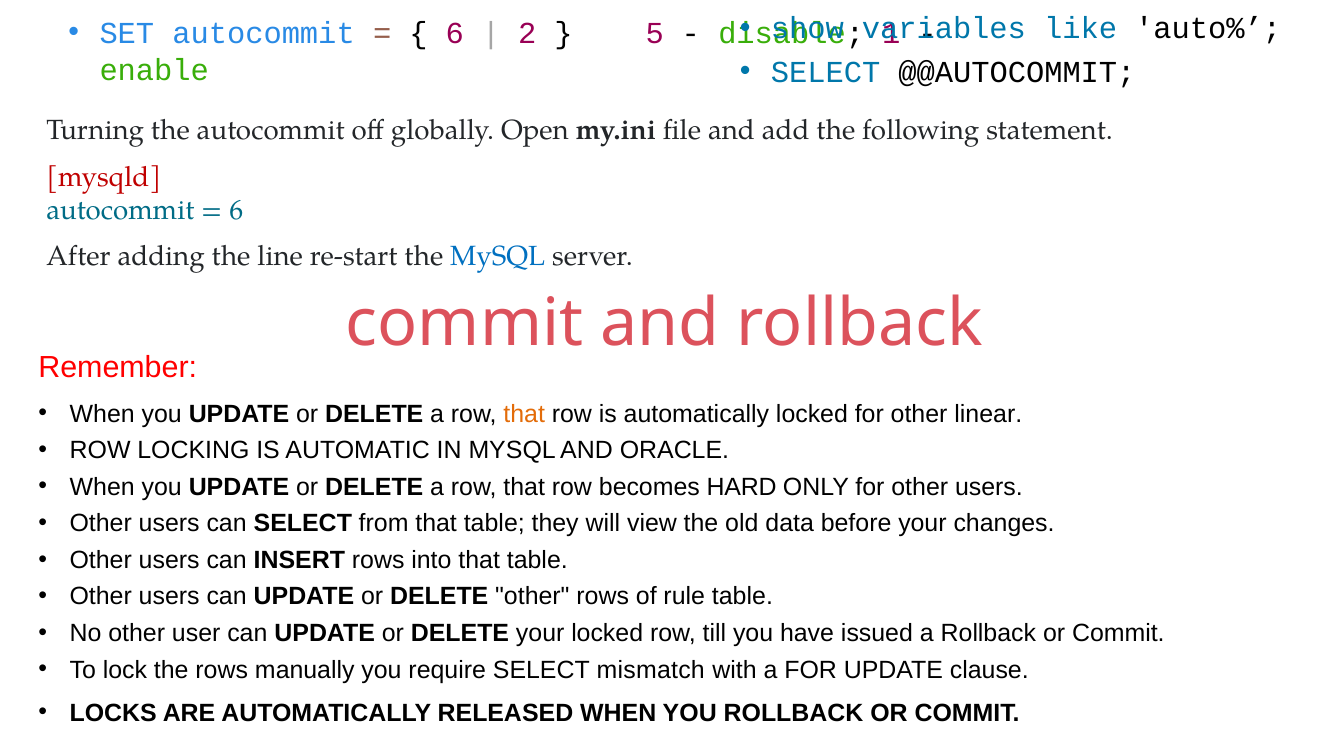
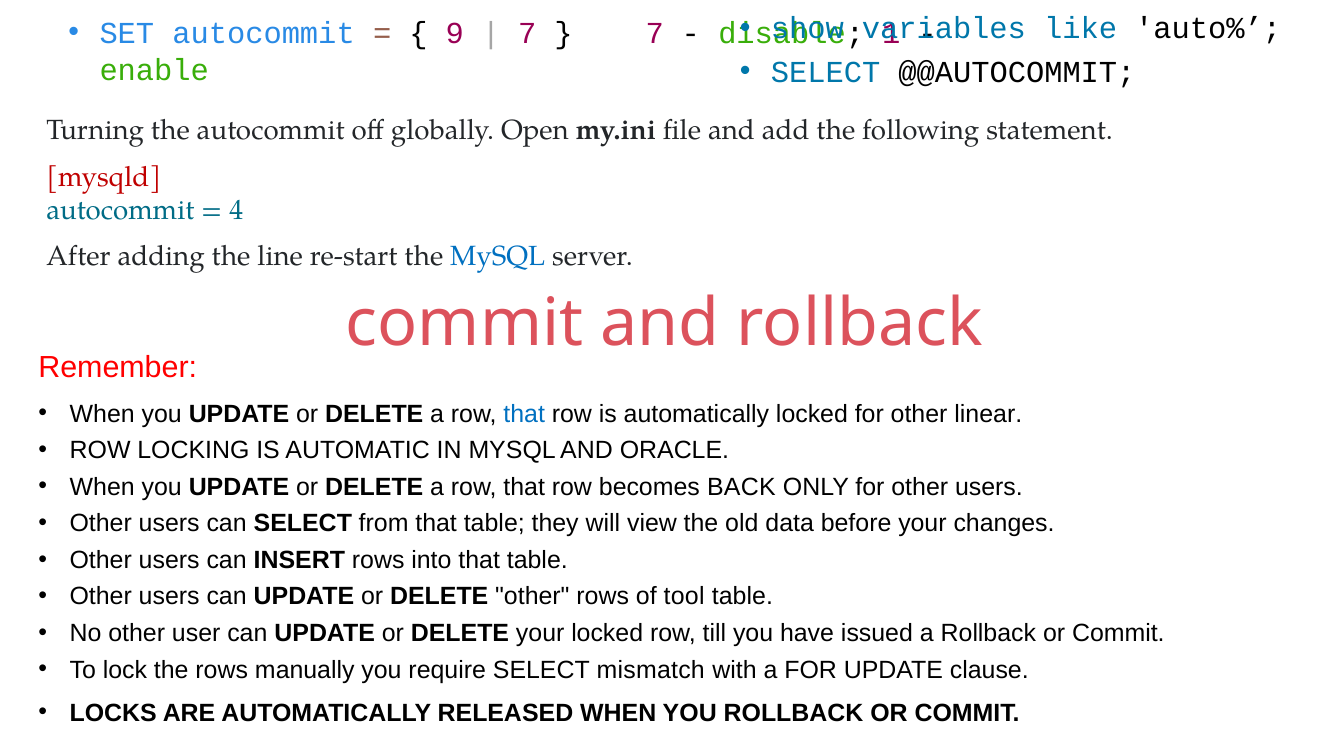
6: 6 -> 9 (455, 34)
2: 2 -> 7 (527, 34)
5: 5 -> 7 (655, 34)
6: 6 -> 4 (236, 210)
that colour: orange -> blue (524, 414)
HARD: HARD -> BACK (741, 487)
rule: rule -> tool (684, 596)
